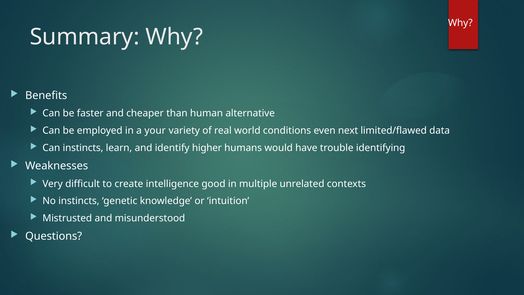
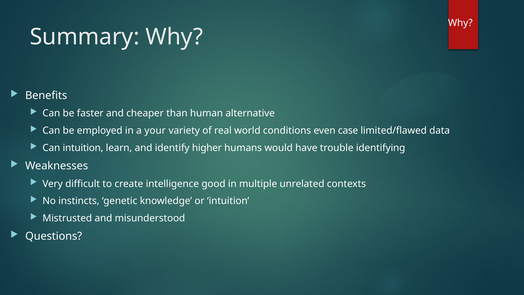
next: next -> case (348, 131)
Can instincts: instincts -> intuition (83, 148)
